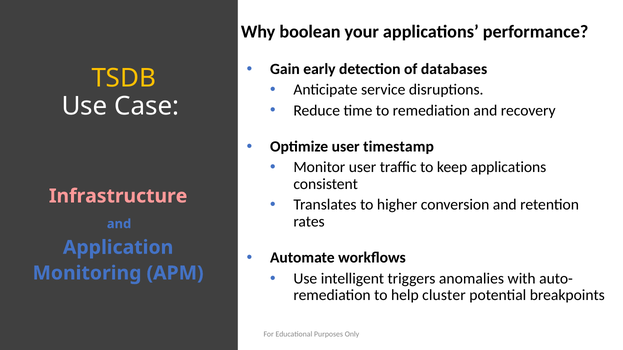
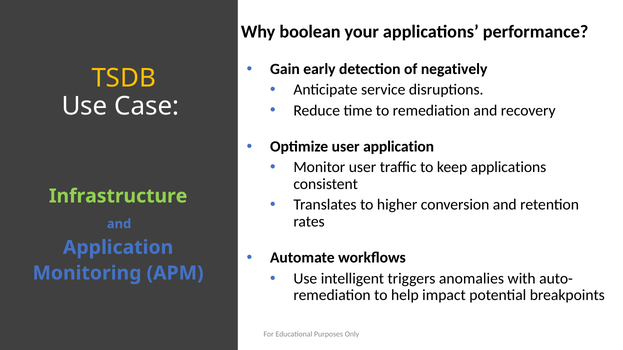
databases: databases -> negatively (454, 69)
user timestamp: timestamp -> application (399, 147)
Infrastructure colour: pink -> light green (118, 196)
cluster: cluster -> impact (444, 296)
